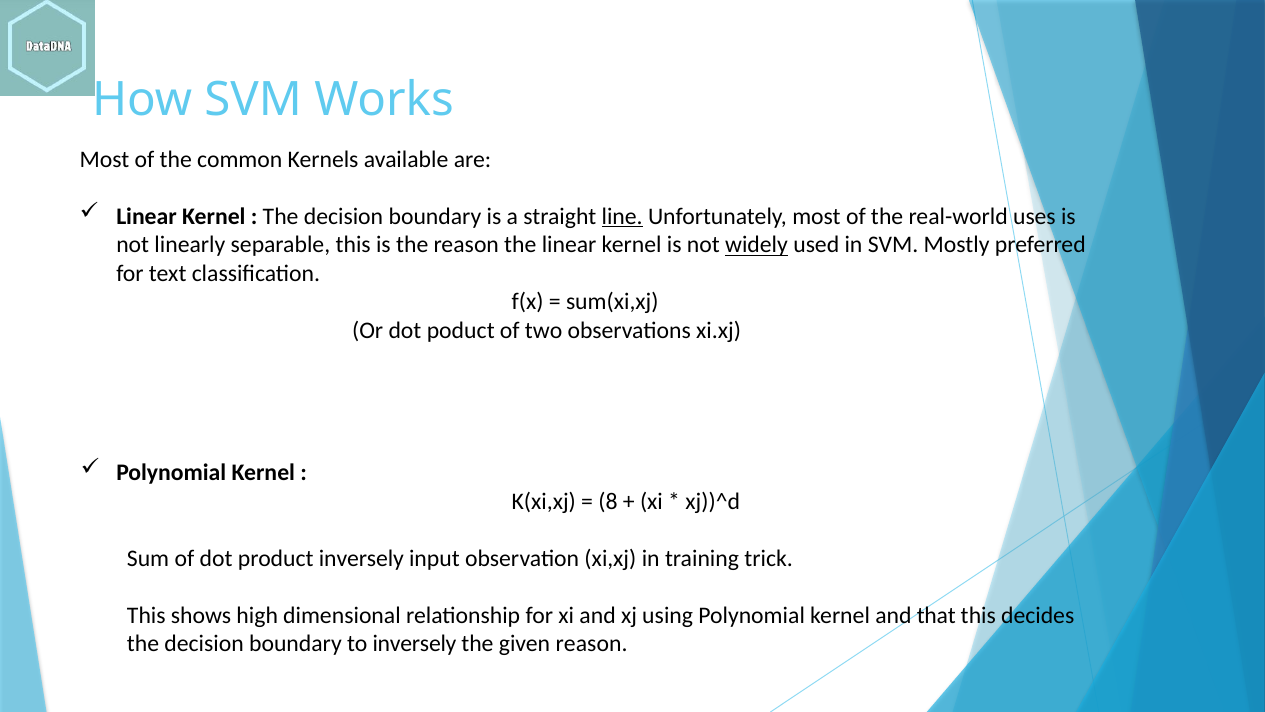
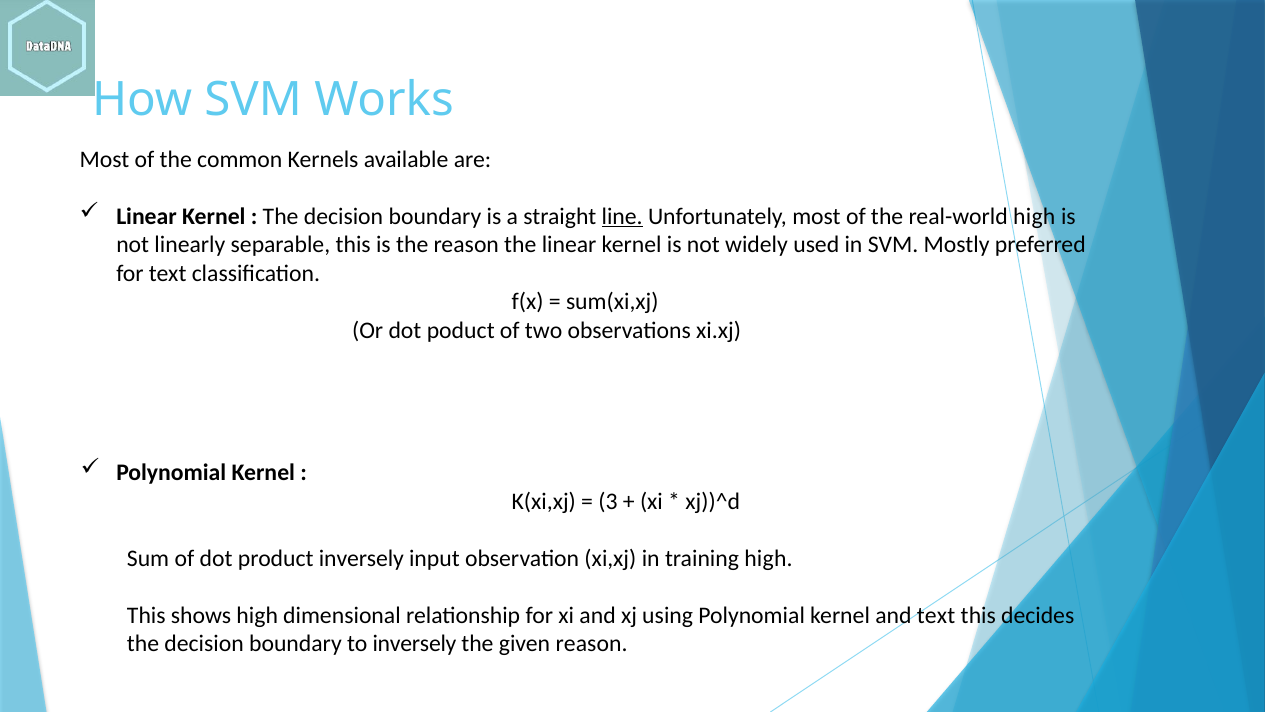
real-world uses: uses -> high (1034, 216)
widely underline: present -> none (756, 245)
8: 8 -> 3 (608, 501)
training trick: trick -> high (768, 558)
and that: that -> text (936, 615)
